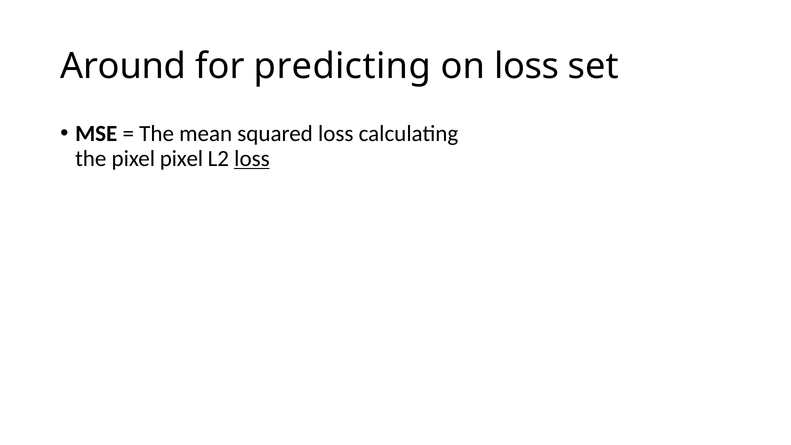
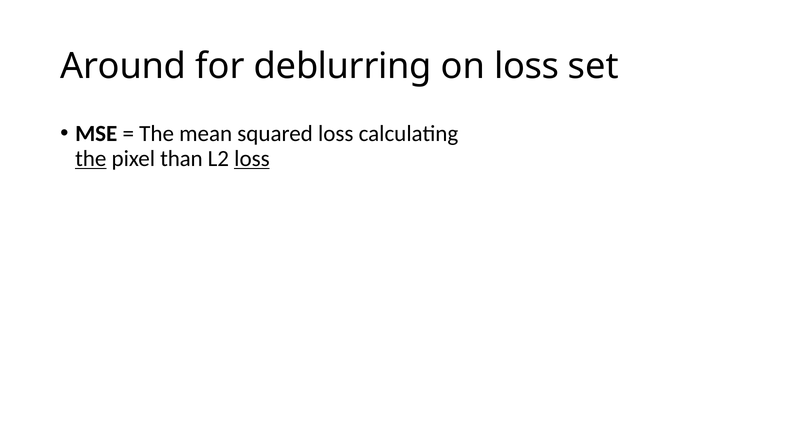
predicting: predicting -> deblurring (343, 66)
the underline: none -> present (91, 159)
pixel pixel: pixel -> than (181, 159)
